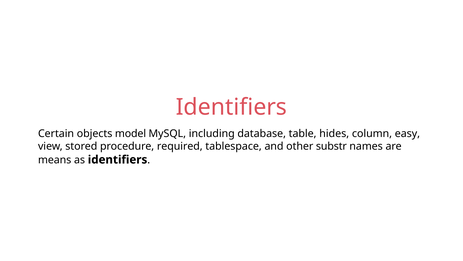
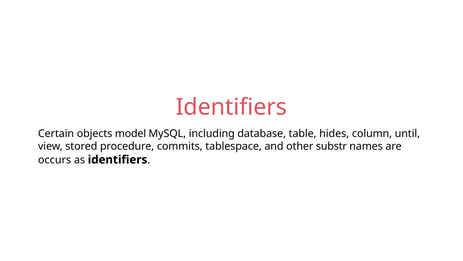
easy: easy -> until (407, 133)
required: required -> commits (180, 146)
means: means -> occurs (55, 160)
